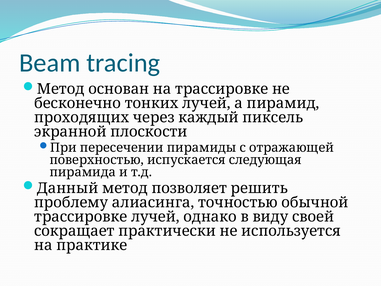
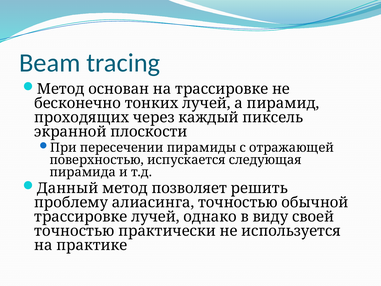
сокращает: сокращает -> точностью (74, 231)
